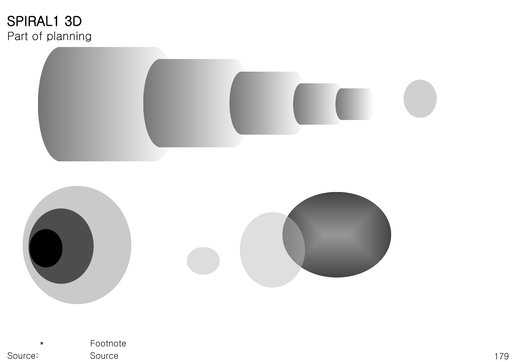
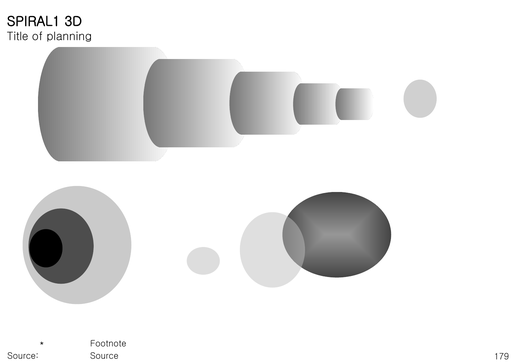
Part: Part -> Title (18, 36)
